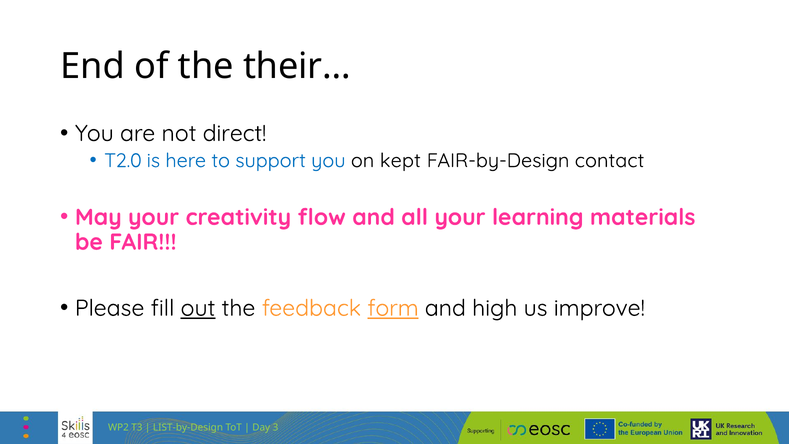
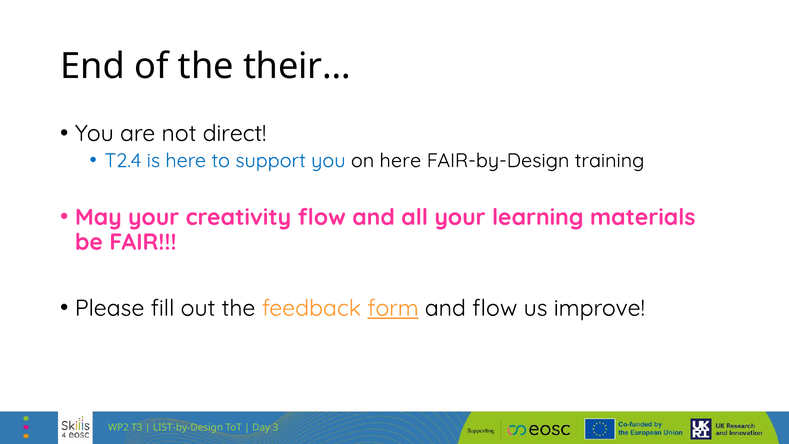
T2.0: T2.0 -> T2.4 (123, 161)
on kept: kept -> here (400, 161)
contact: contact -> training (610, 161)
out underline: present -> none (198, 308)
and high: high -> flow (495, 308)
